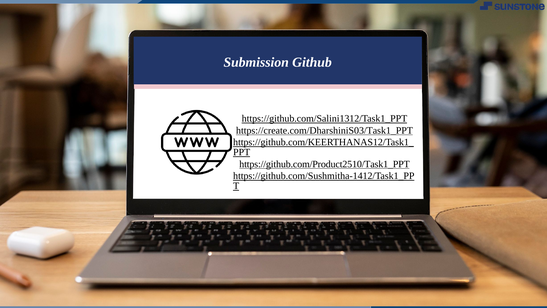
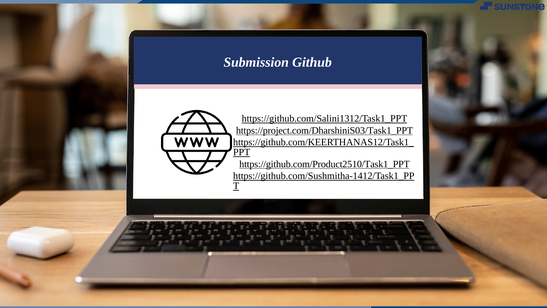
https://create.com/DharshiniS03/Task1_PPT: https://create.com/DharshiniS03/Task1_PPT -> https://project.com/DharshiniS03/Task1_PPT (325, 130)
